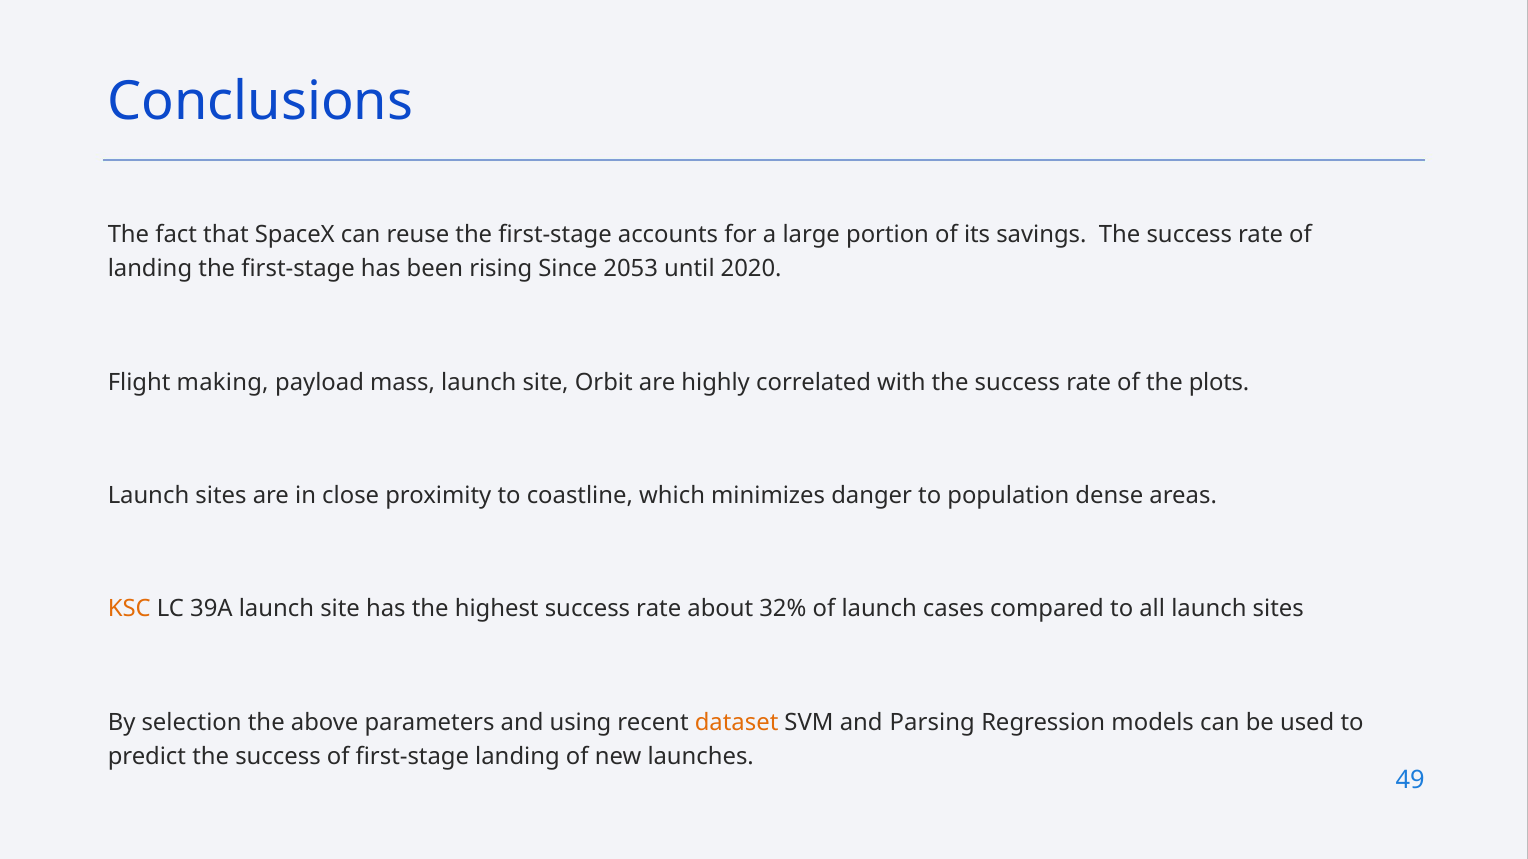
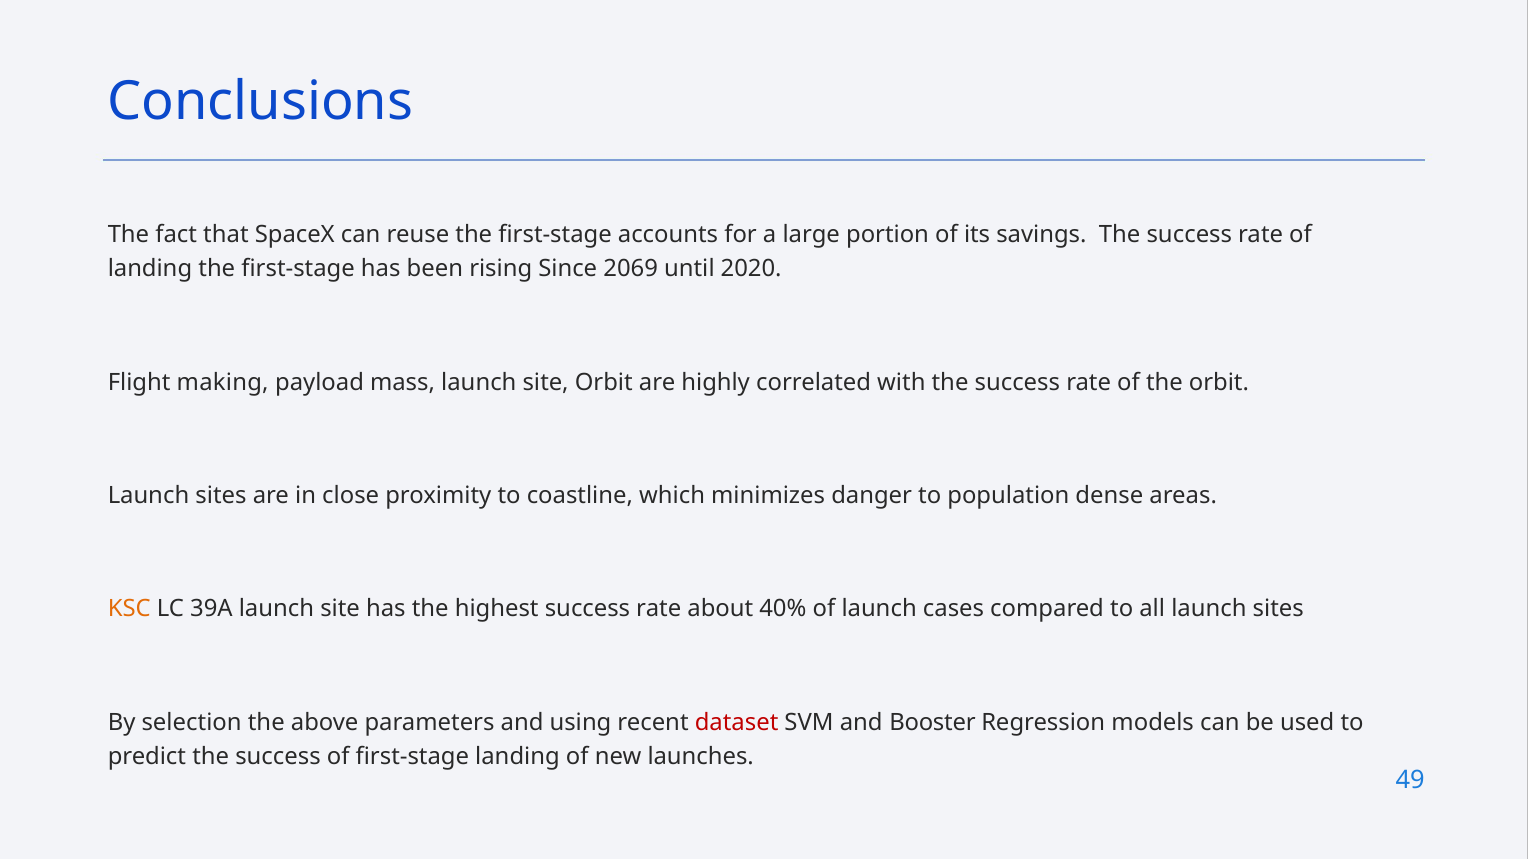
2053: 2053 -> 2069 (631, 269)
the plots: plots -> orbit (1219, 383)
32%: 32% -> 40% (783, 609)
dataset colour: orange -> red (737, 723)
Parsing: Parsing -> Booster (932, 723)
